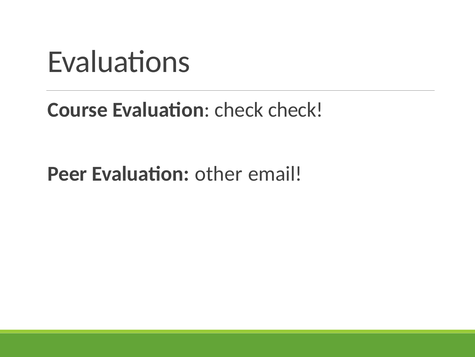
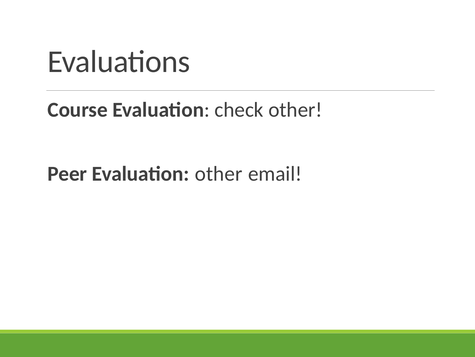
check check: check -> other (295, 110)
